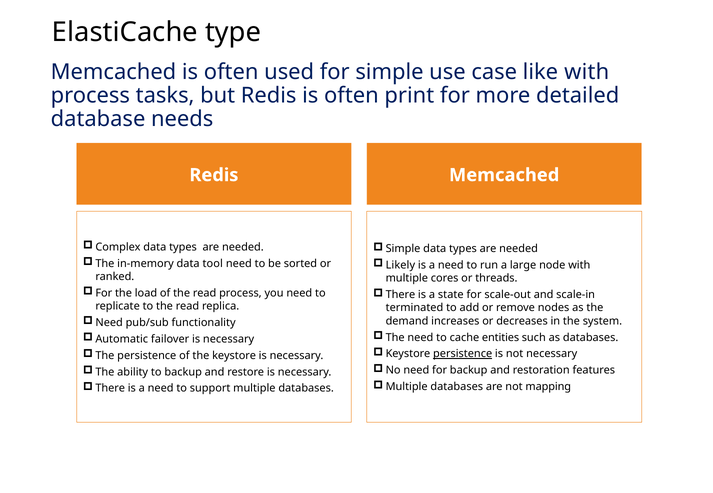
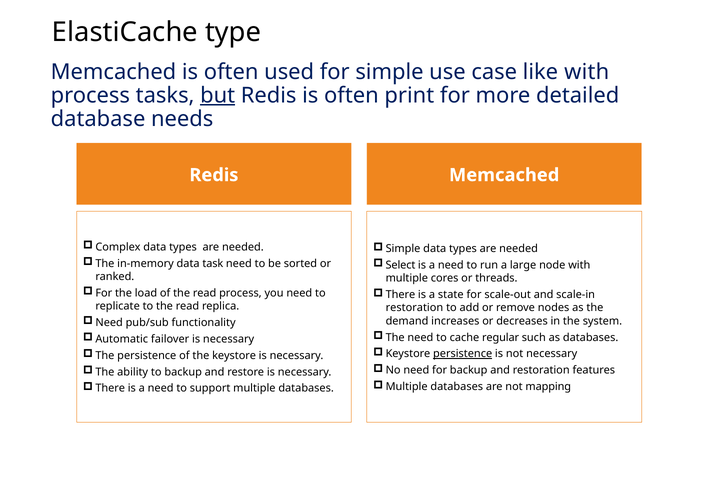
but underline: none -> present (218, 96)
tool: tool -> task (213, 264)
Likely: Likely -> Select (400, 265)
terminated: terminated -> restoration (414, 308)
entities: entities -> regular (501, 338)
